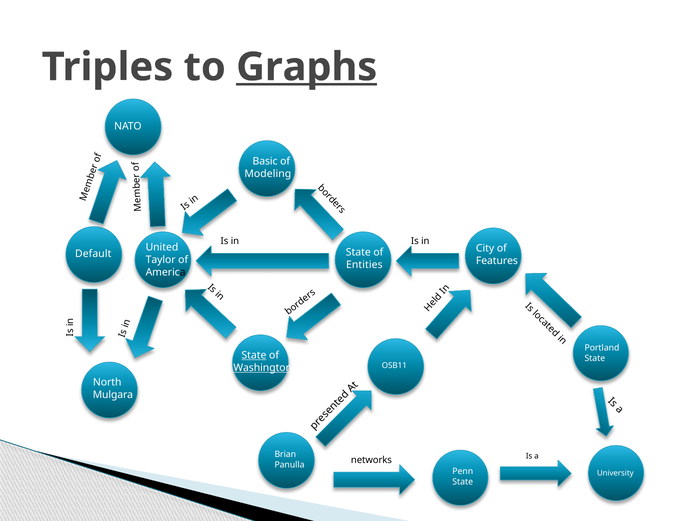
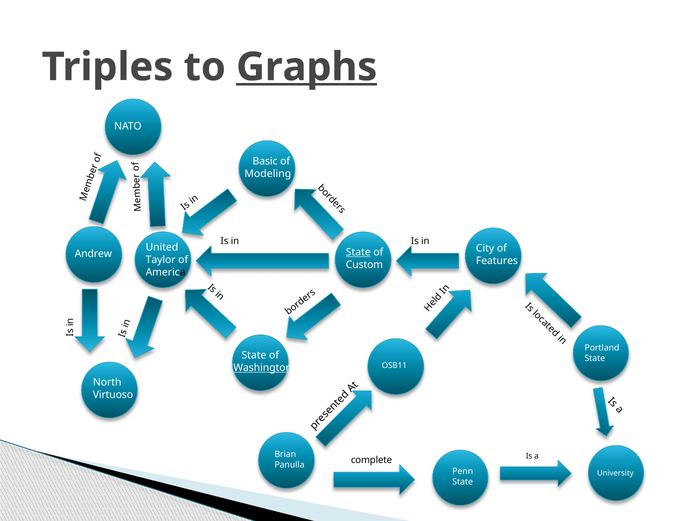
State underline: none -> present (358, 252)
Default: Default -> Andrew (93, 254)
Entities: Entities -> Custom (364, 265)
State underline: present -> none (254, 355)
Mulgara: Mulgara -> Virtuoso (113, 395)
networks: networks -> complete (371, 460)
